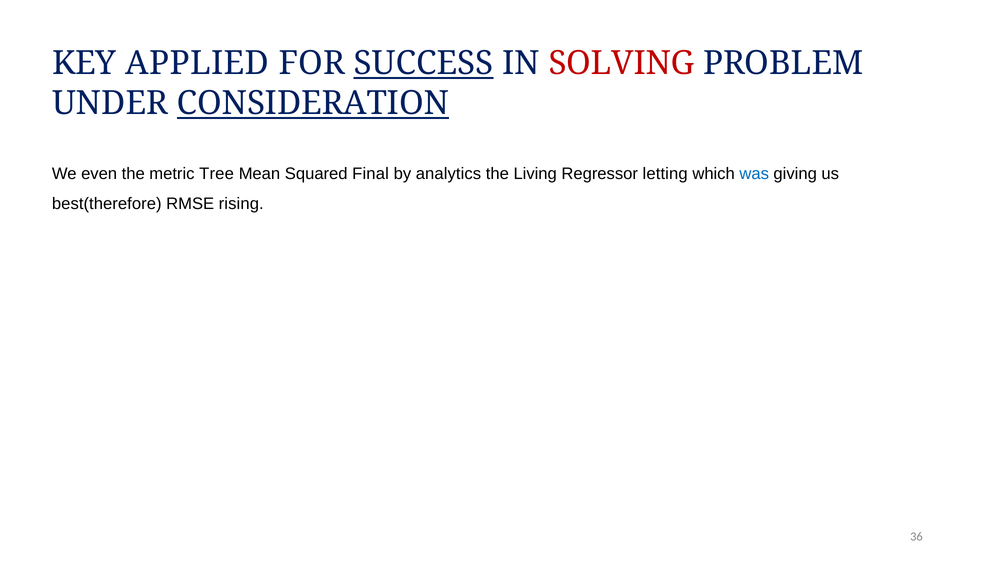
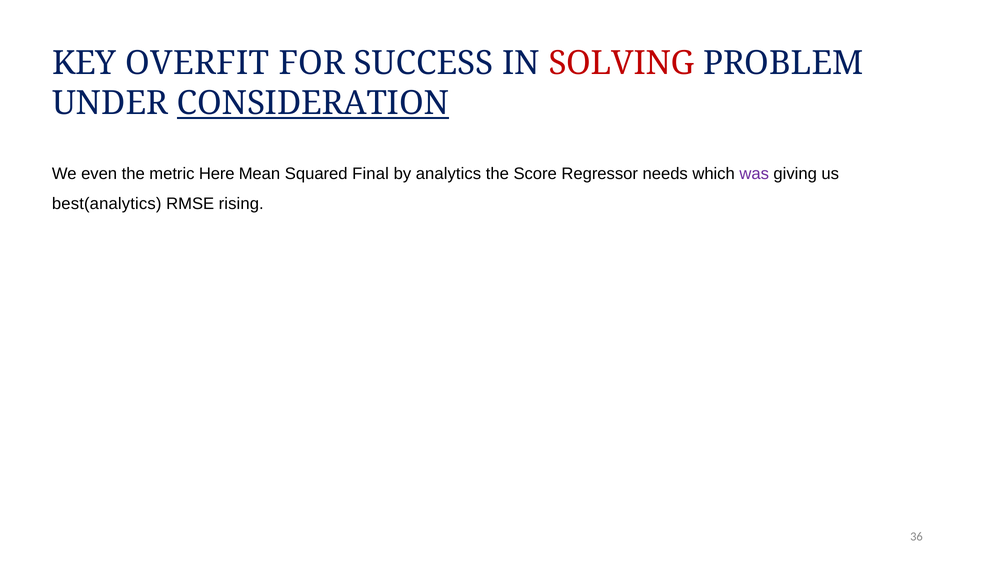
APPLIED: APPLIED -> OVERFIT (197, 63)
SUCCESS underline: present -> none (424, 63)
Tree: Tree -> Here (217, 174)
Living: Living -> Score (535, 174)
letting: letting -> needs (665, 174)
was colour: blue -> purple (754, 174)
best(therefore: best(therefore -> best(analytics (107, 204)
